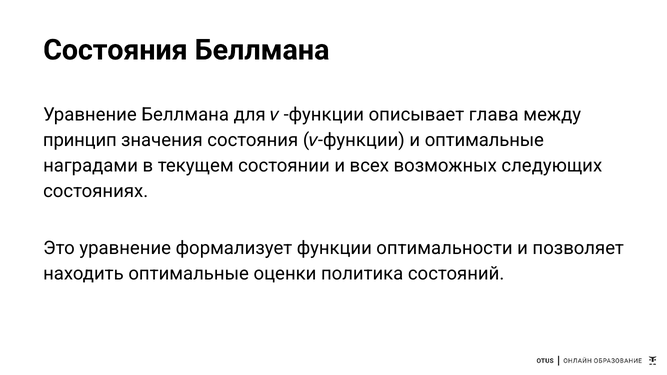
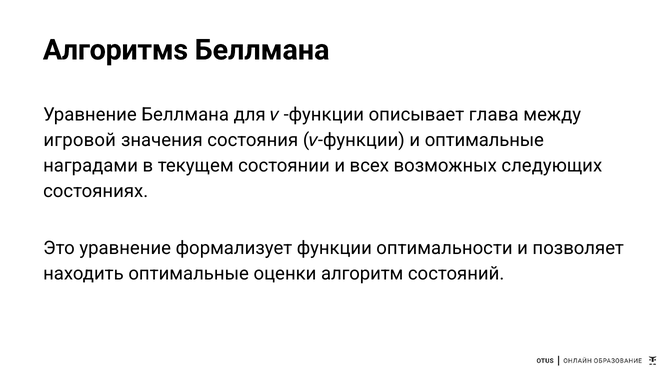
Состояния: Состояния -> Алгоритмs (115, 50)
принцип: принцип -> игровой (80, 140)
политика: политика -> алгоритм (362, 274)
